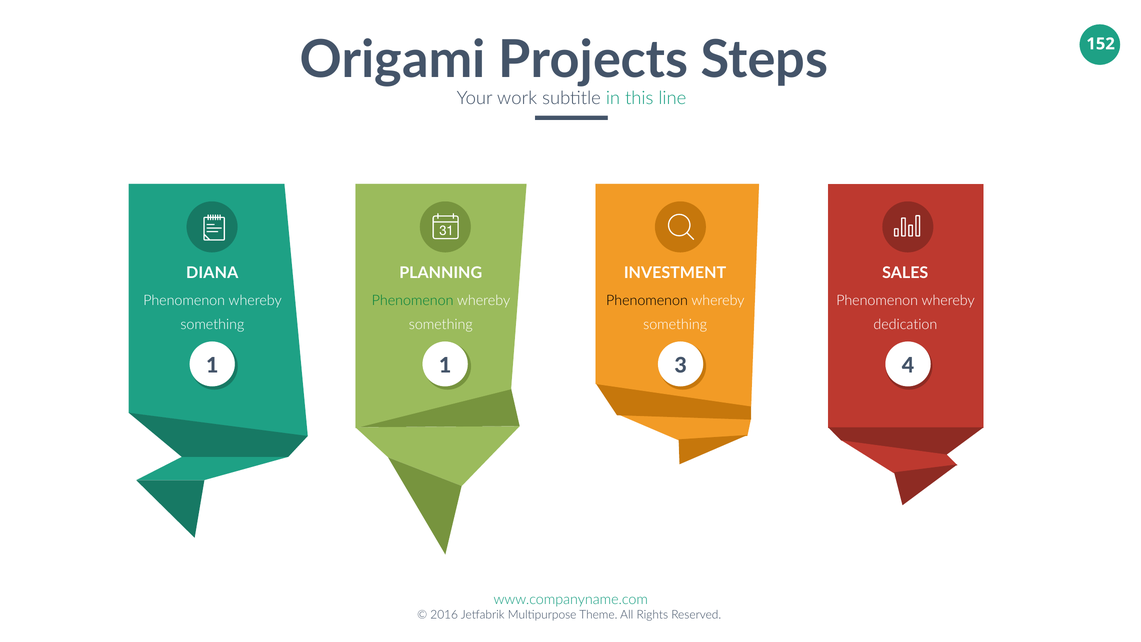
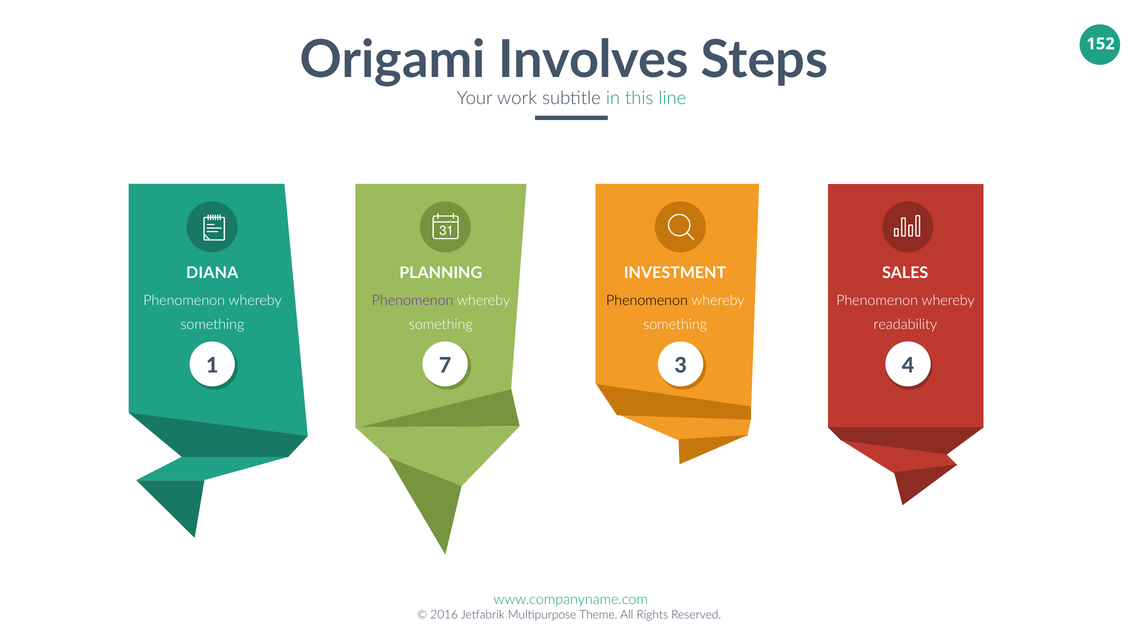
Projects: Projects -> Involves (593, 60)
Phenomenon colour: green -> purple (413, 301)
dedication: dedication -> readability (905, 325)
1 1: 1 -> 7 (445, 365)
